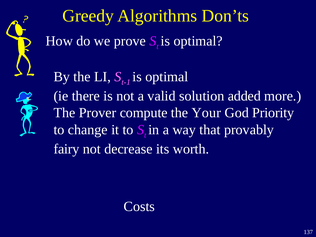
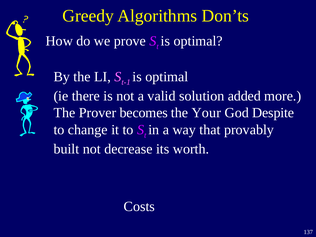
compute: compute -> becomes (144, 113)
Priority: Priority -> Despite (273, 113)
fairy: fairy -> built (66, 149)
